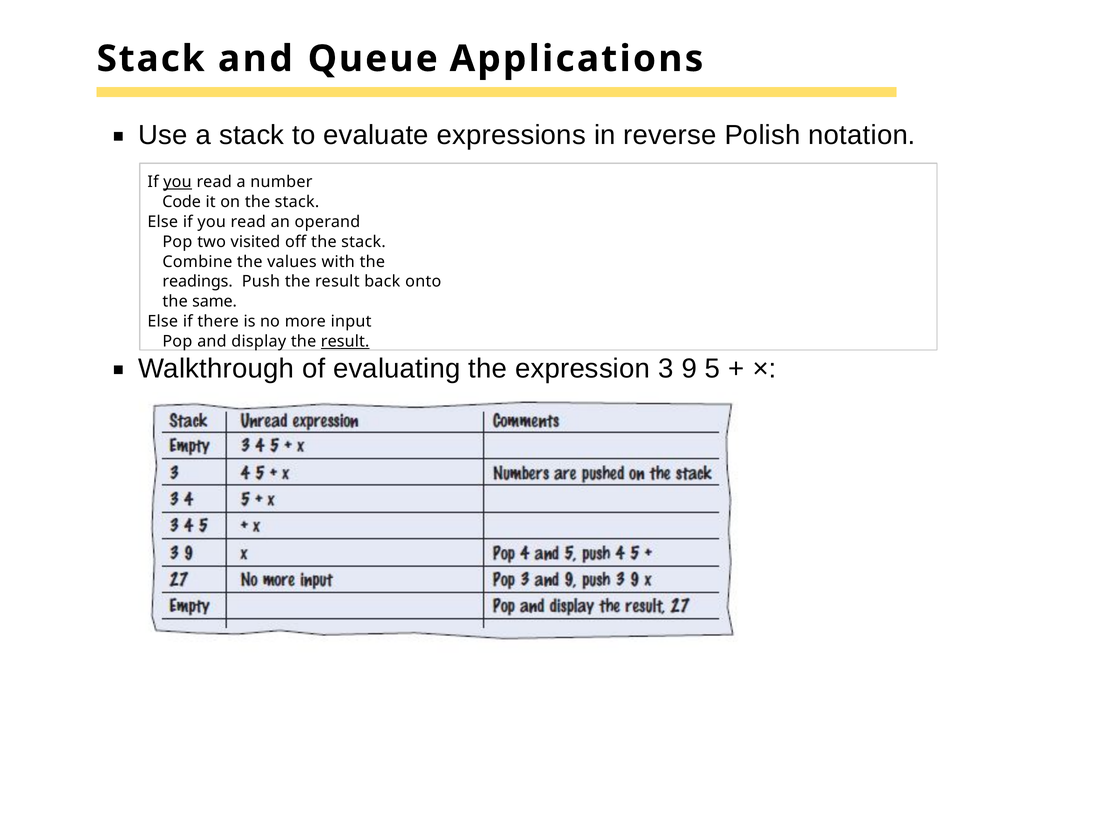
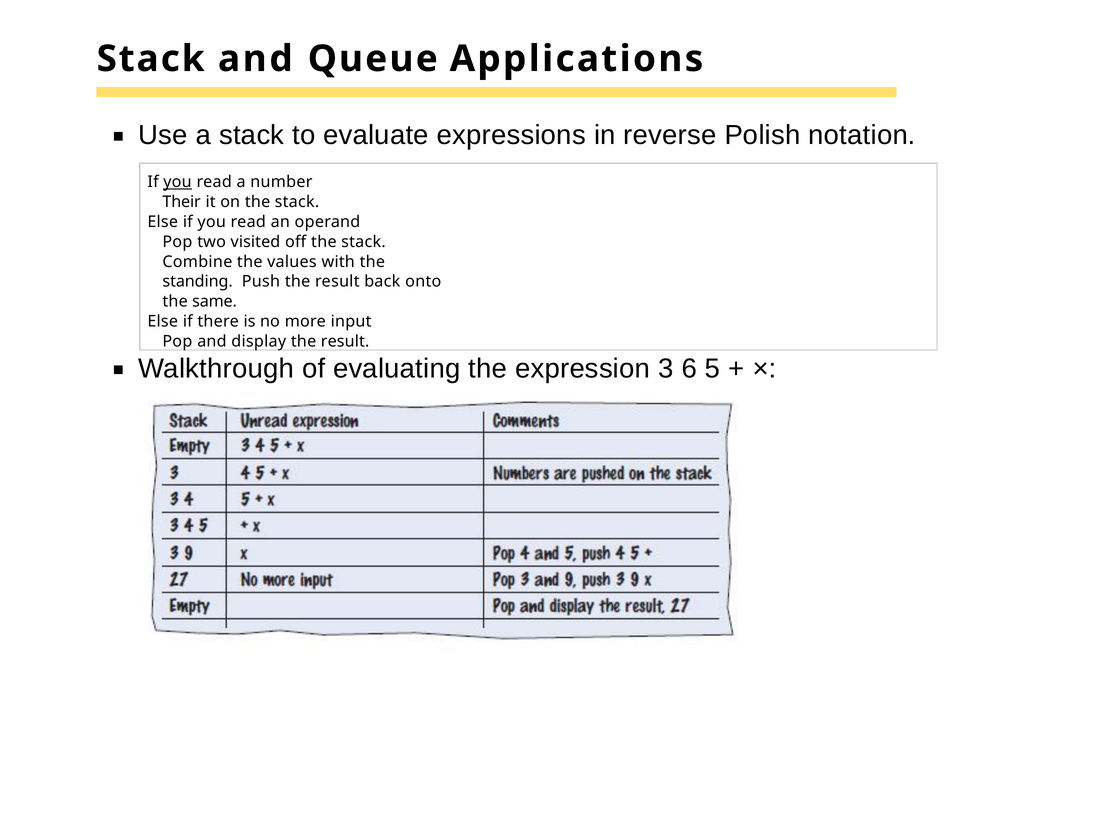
Code: Code -> Their (182, 202)
readings: readings -> standing (198, 282)
result underline: present -> none (345, 341)
9: 9 -> 6 (689, 369)
